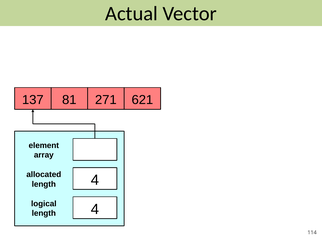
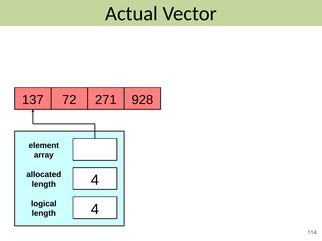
81: 81 -> 72 (69, 100)
621: 621 -> 928 (142, 100)
